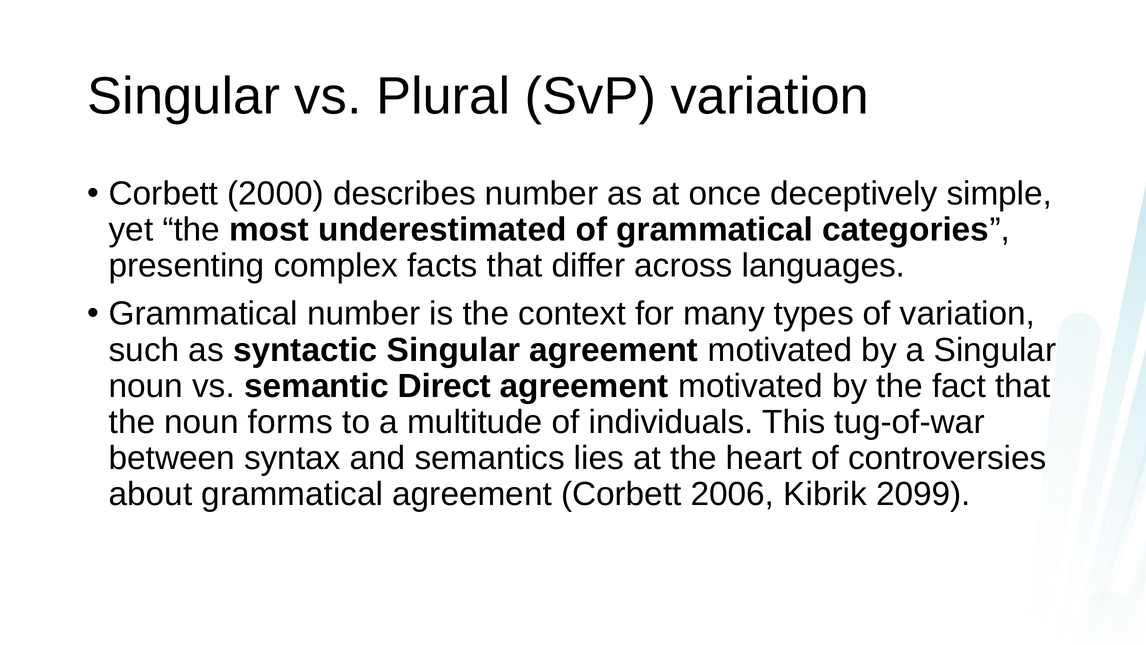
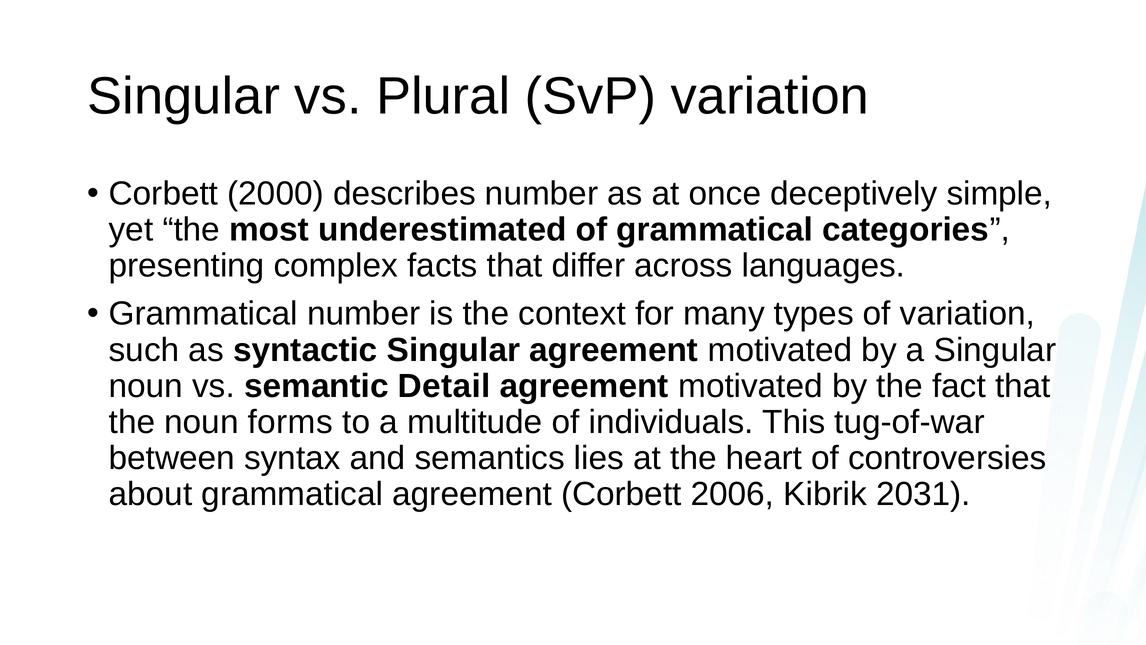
Direct: Direct -> Detail (444, 386)
2099: 2099 -> 2031 (923, 494)
